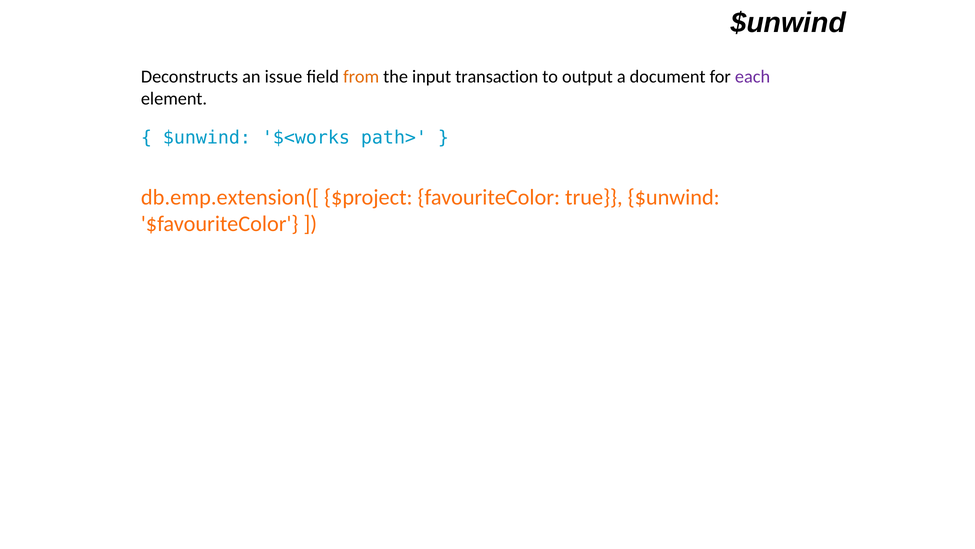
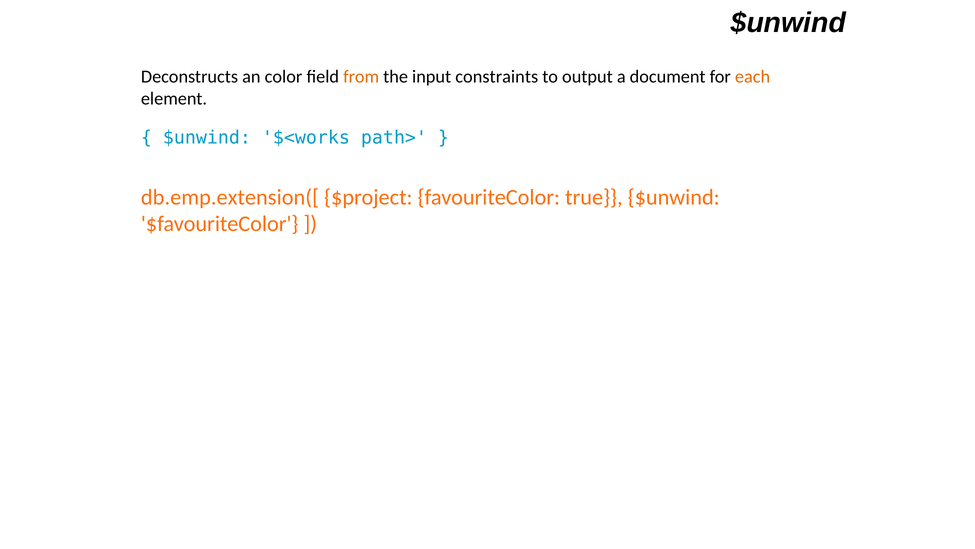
issue: issue -> color (283, 77)
transaction: transaction -> constraints (497, 77)
each colour: purple -> orange (753, 77)
